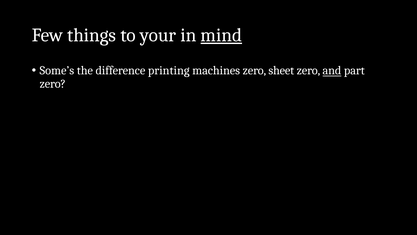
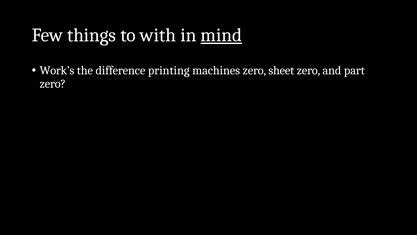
your: your -> with (158, 35)
Some’s: Some’s -> Work’s (57, 71)
and underline: present -> none (332, 71)
